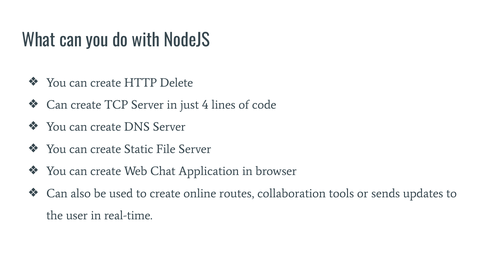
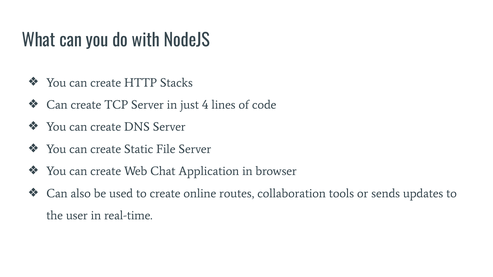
Delete: Delete -> Stacks (176, 83)
